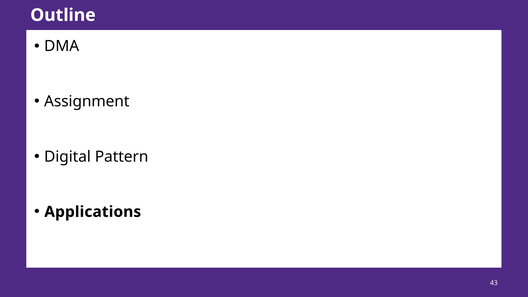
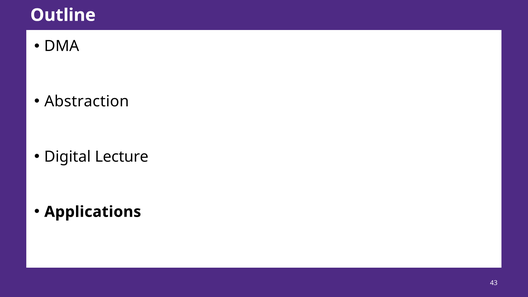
Assignment: Assignment -> Abstraction (87, 101)
Pattern: Pattern -> Lecture (122, 157)
